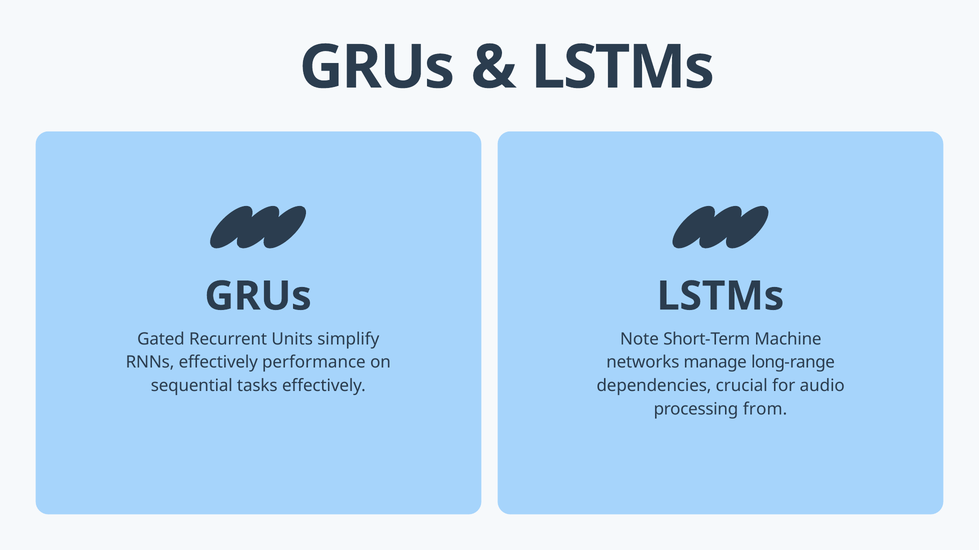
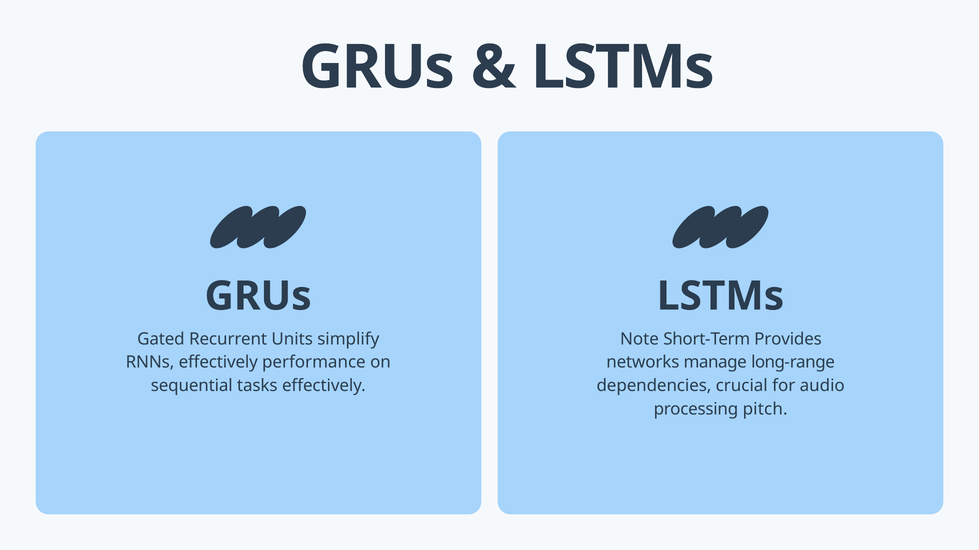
Machine: Machine -> Provides (788, 339)
from: from -> pitch (765, 410)
